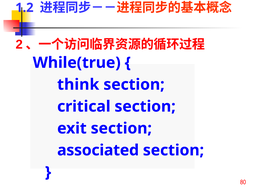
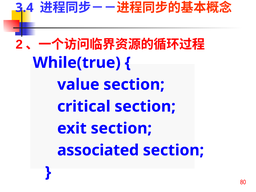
1.2: 1.2 -> 3.4 (24, 8)
think: think -> value (78, 85)
